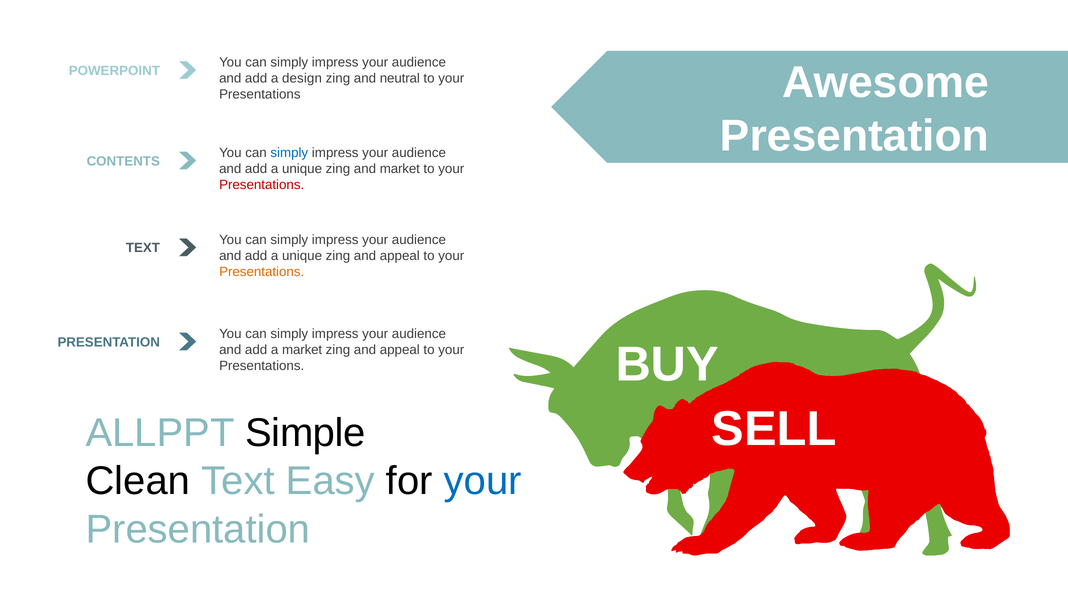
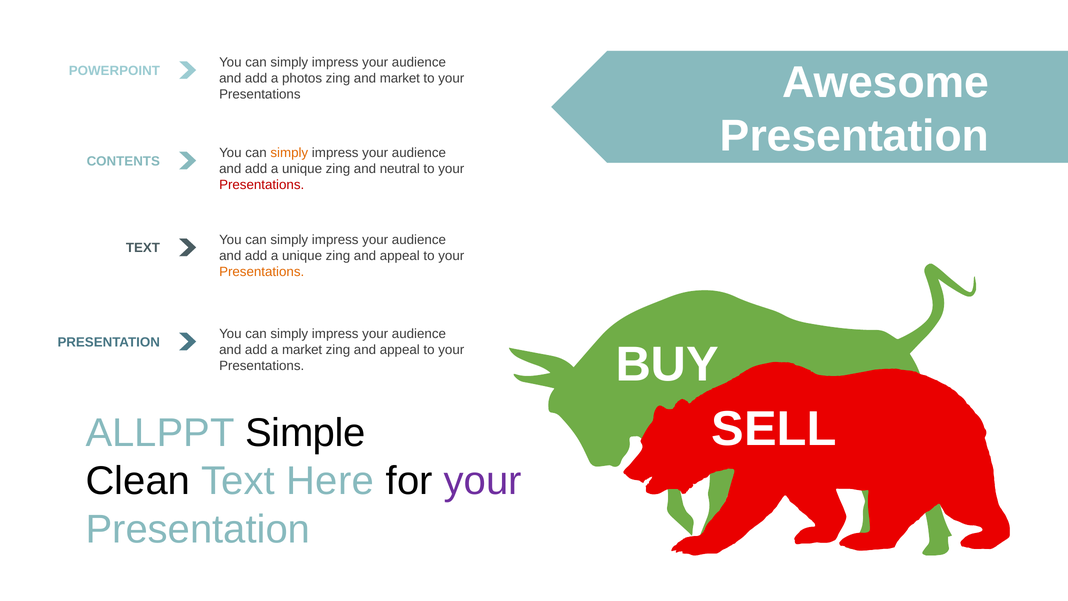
design: design -> photos (302, 78)
and neutral: neutral -> market (400, 78)
simply colour: blue -> orange (289, 153)
and market: market -> neutral (400, 169)
Easy: Easy -> Here (330, 481)
your colour: blue -> purple (483, 481)
